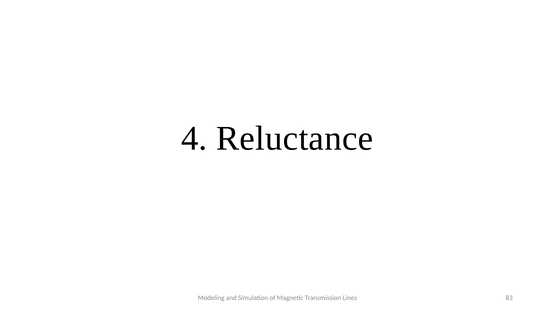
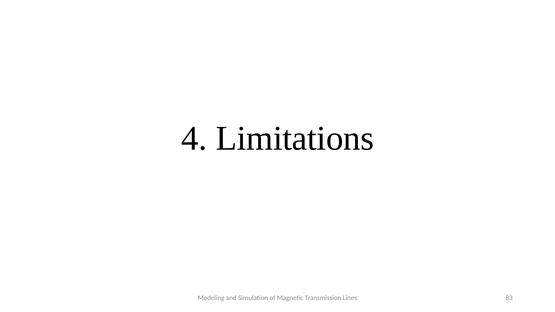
Reluctance: Reluctance -> Limitations (295, 138)
